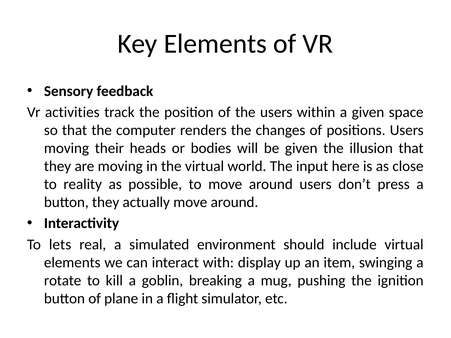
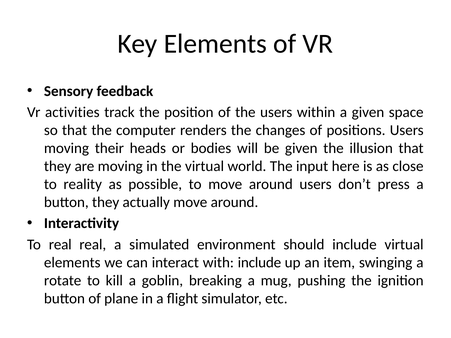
To lets: lets -> real (60, 245)
with display: display -> include (259, 263)
